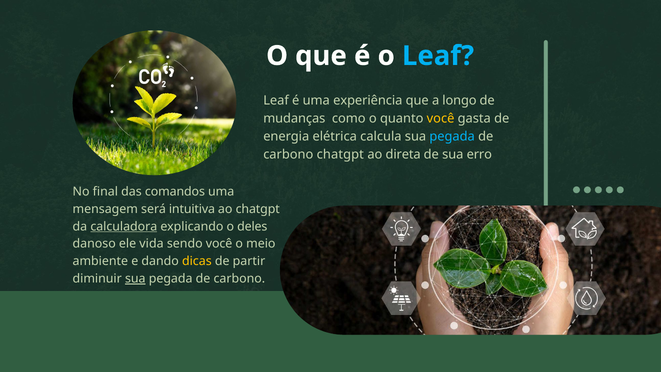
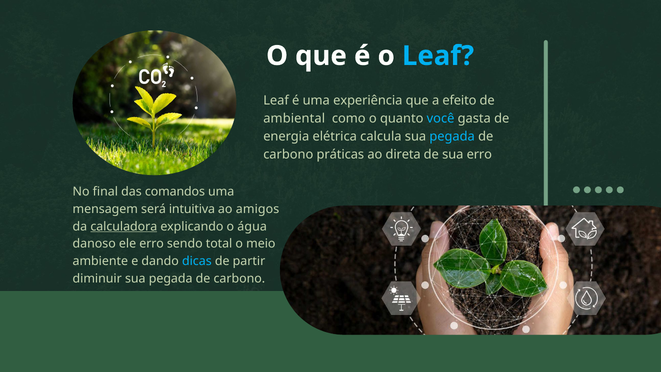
longo: longo -> efeito (459, 100)
mudanças: mudanças -> ambiental (294, 118)
você colour: yellow -> light blue (441, 118)
carbono chatgpt: chatgpt -> práticas (340, 154)
ao chatgpt: chatgpt -> amigos (258, 209)
deles: deles -> água (252, 226)
ele vida: vida -> erro (152, 244)
sendo você: você -> total (219, 244)
dicas colour: yellow -> light blue (197, 261)
sua underline: present -> none (135, 278)
